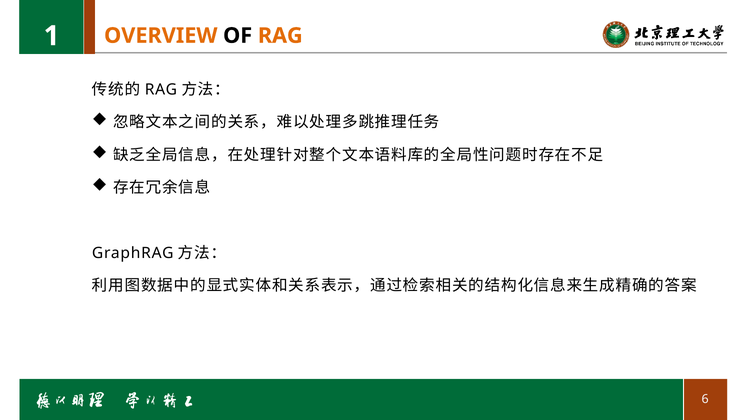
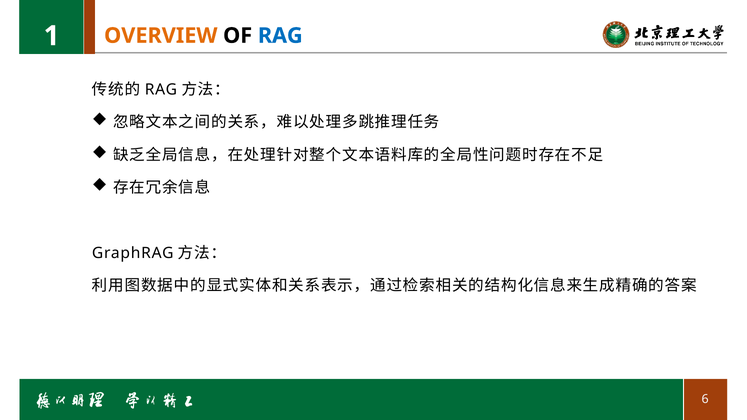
RAG colour: orange -> blue (280, 36)
